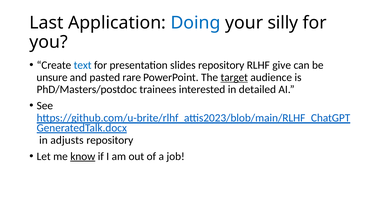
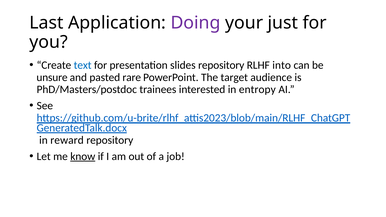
Doing colour: blue -> purple (196, 23)
silly: silly -> just (283, 23)
give: give -> into (282, 65)
target underline: present -> none (234, 77)
detailed: detailed -> entropy (257, 90)
adjusts: adjusts -> reward (67, 140)
